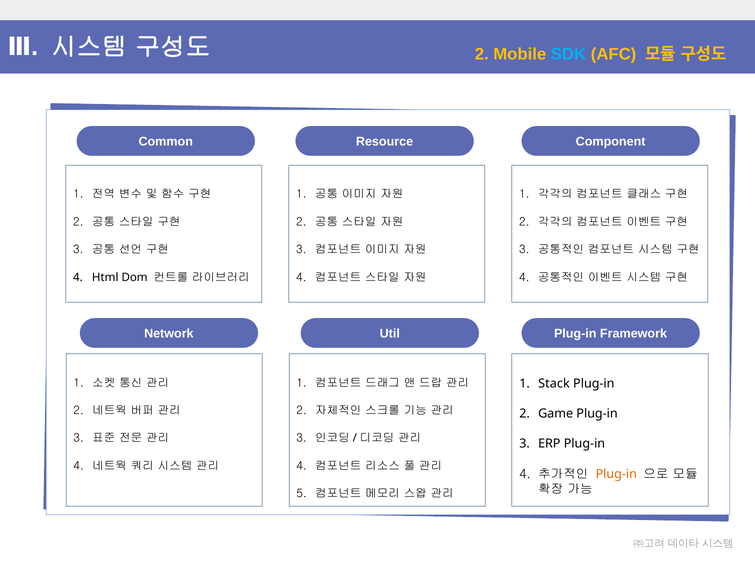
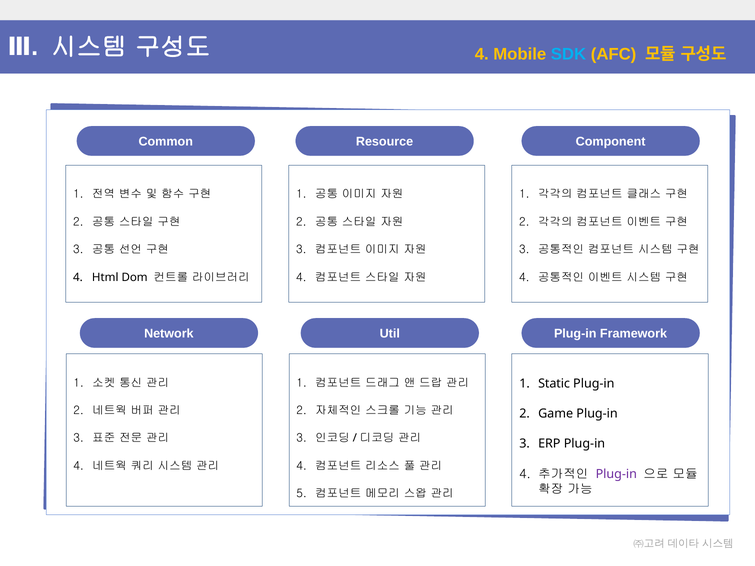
2: 2 -> 4 (482, 54)
Stack: Stack -> Static (554, 384)
Plug-in colour: orange -> purple (616, 474)
